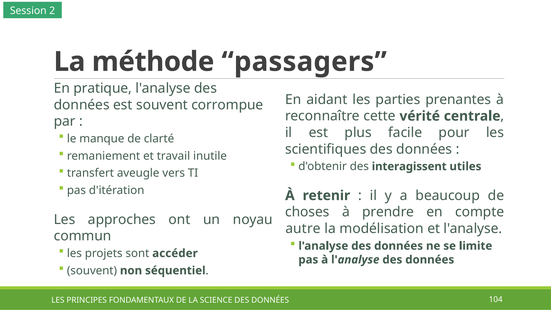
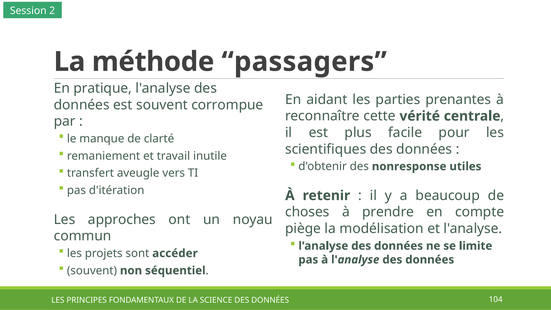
interagissent: interagissent -> nonresponse (409, 166)
autre: autre -> piège (303, 229)
